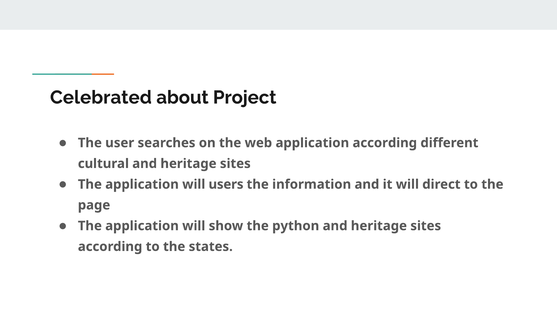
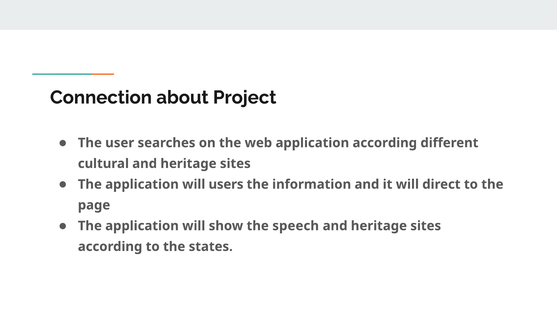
Celebrated: Celebrated -> Connection (101, 97)
python: python -> speech (296, 225)
